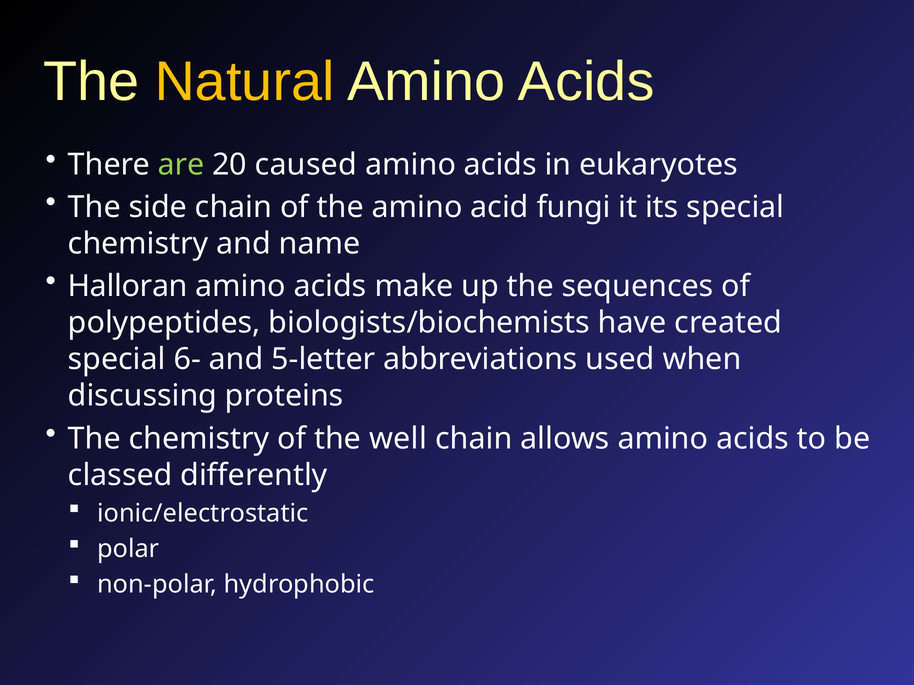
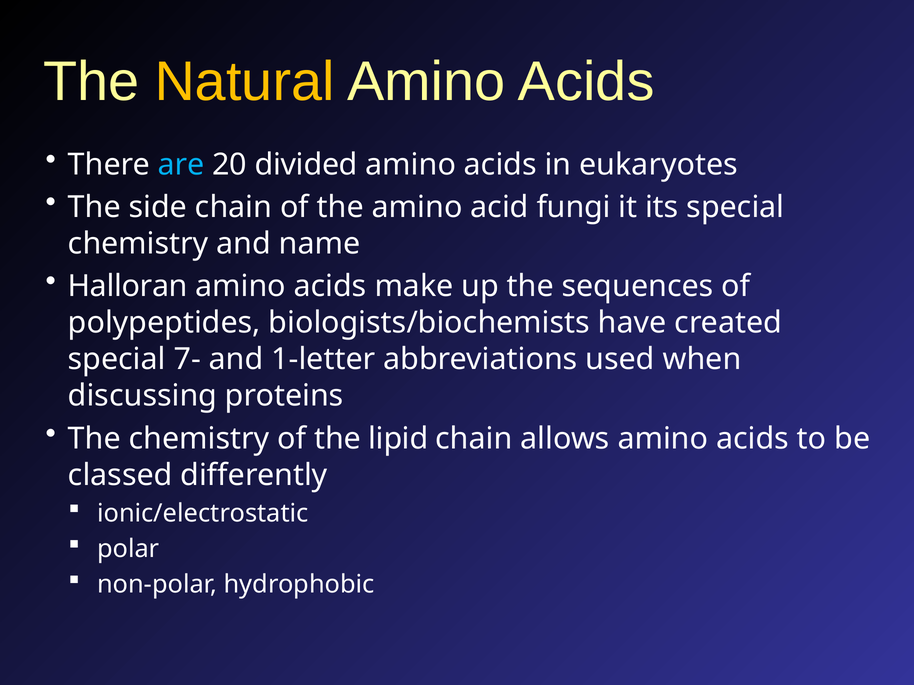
are colour: light green -> light blue (181, 165)
caused: caused -> divided (306, 165)
6-: 6- -> 7- (187, 360)
5-letter: 5-letter -> 1-letter (323, 360)
well: well -> lipid (398, 439)
